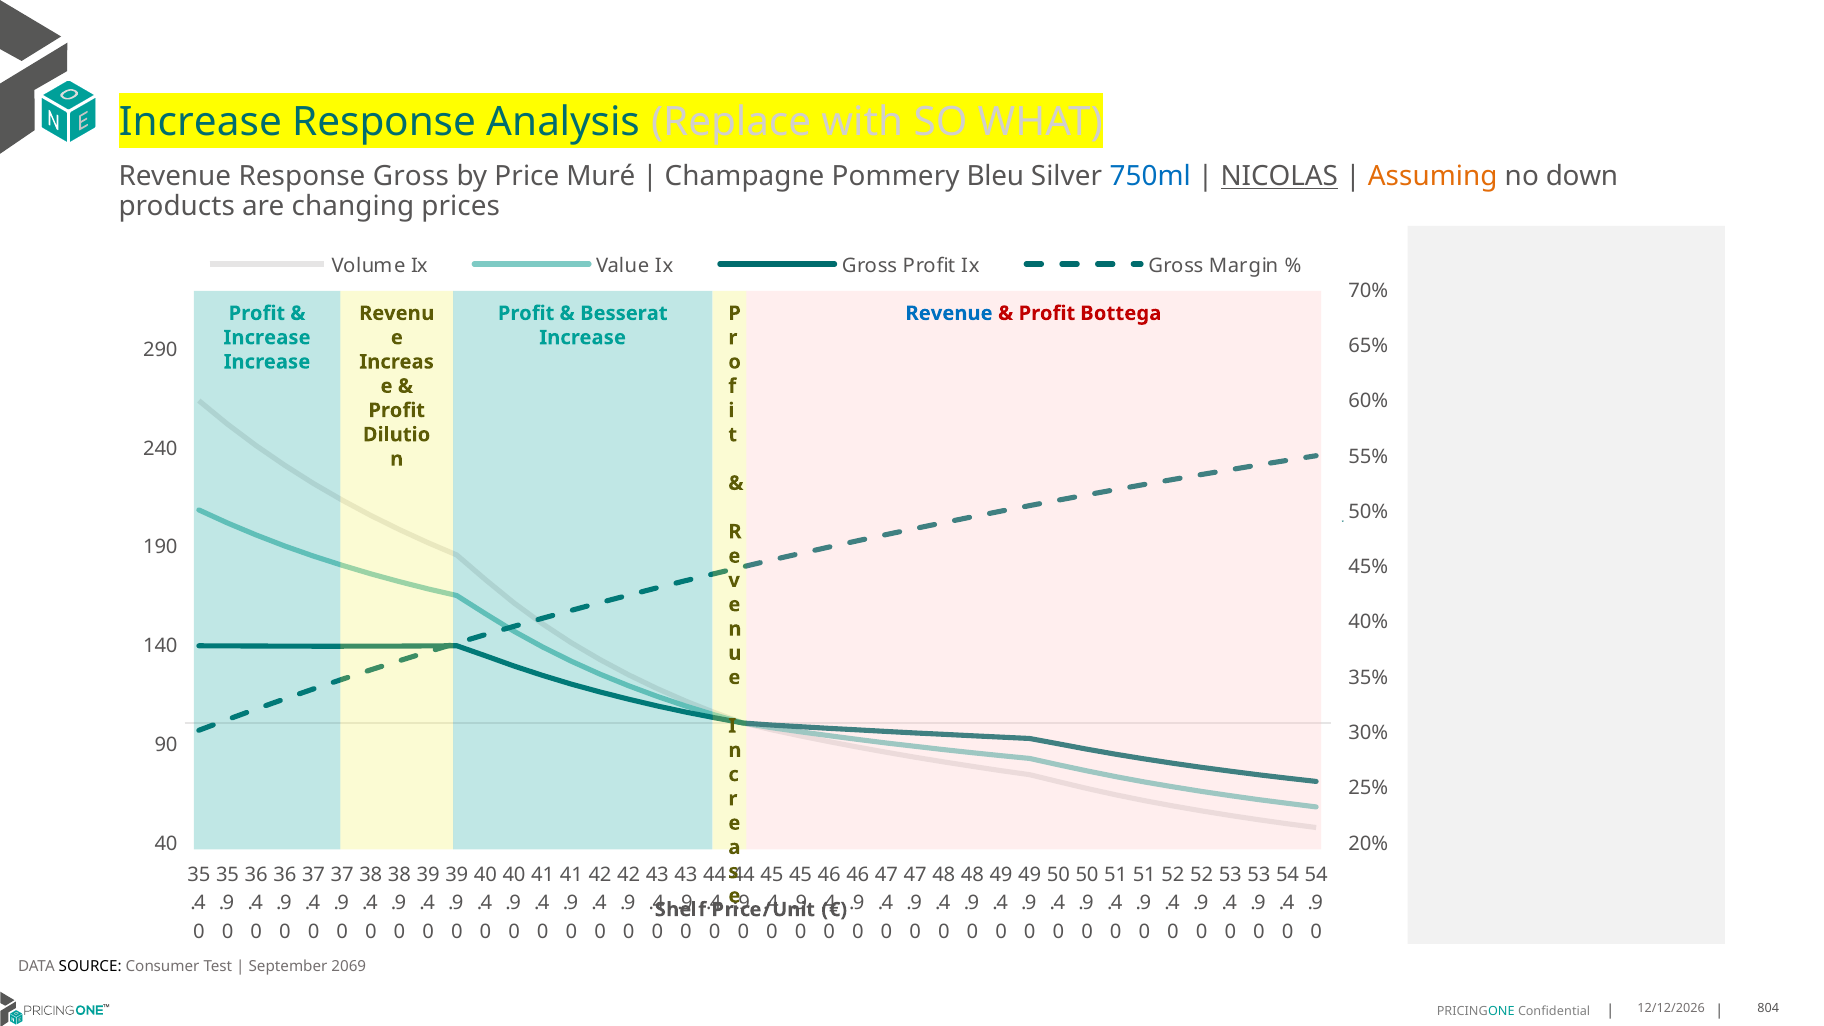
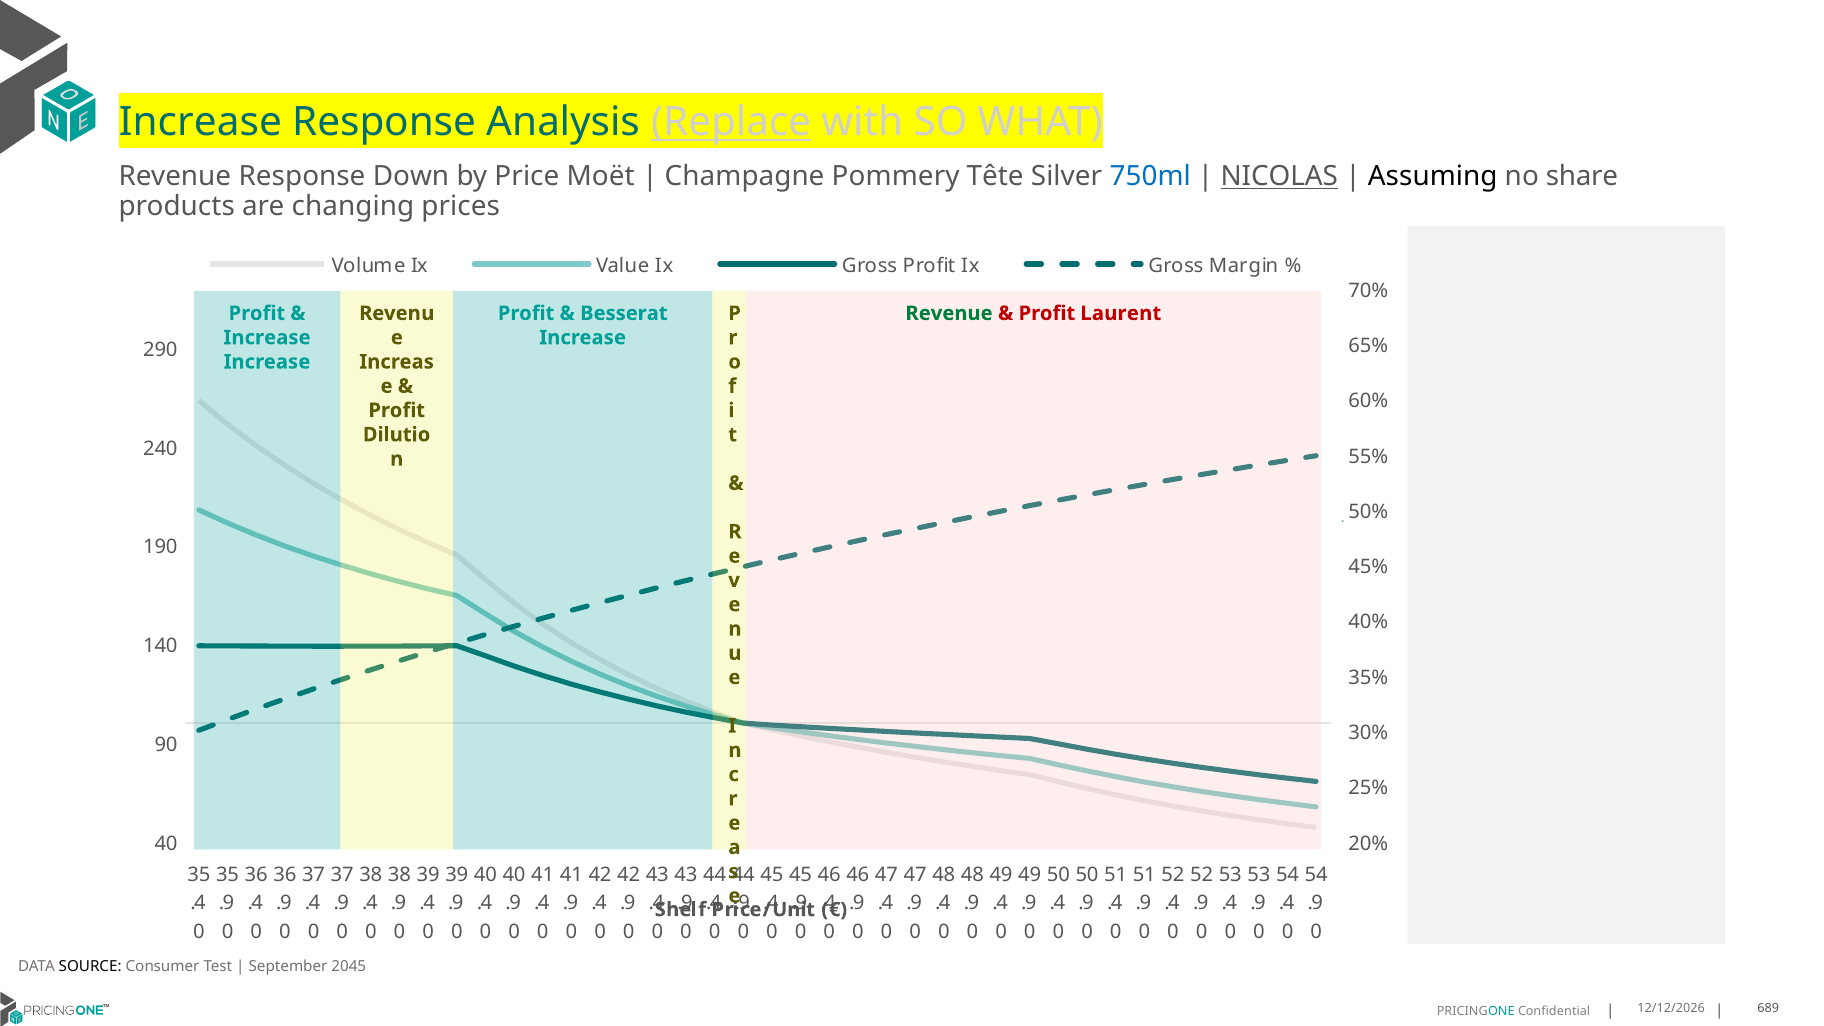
Replace underline: none -> present (731, 123)
Response Gross: Gross -> Down (411, 177)
Muré: Muré -> Moët (601, 177)
Bleu: Bleu -> Tête (995, 177)
Assuming colour: orange -> black (1433, 177)
down: down -> share (1582, 177)
Revenue colour: blue -> green (949, 313)
Bottega: Bottega -> Laurent (1121, 313)
2069: 2069 -> 2045 (349, 966)
804: 804 -> 689 (1768, 1009)
